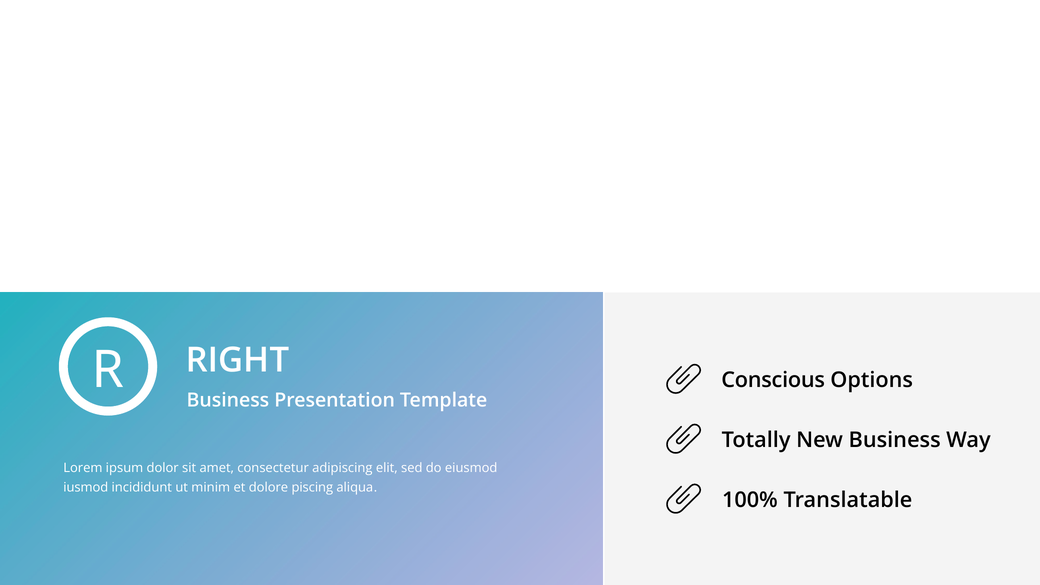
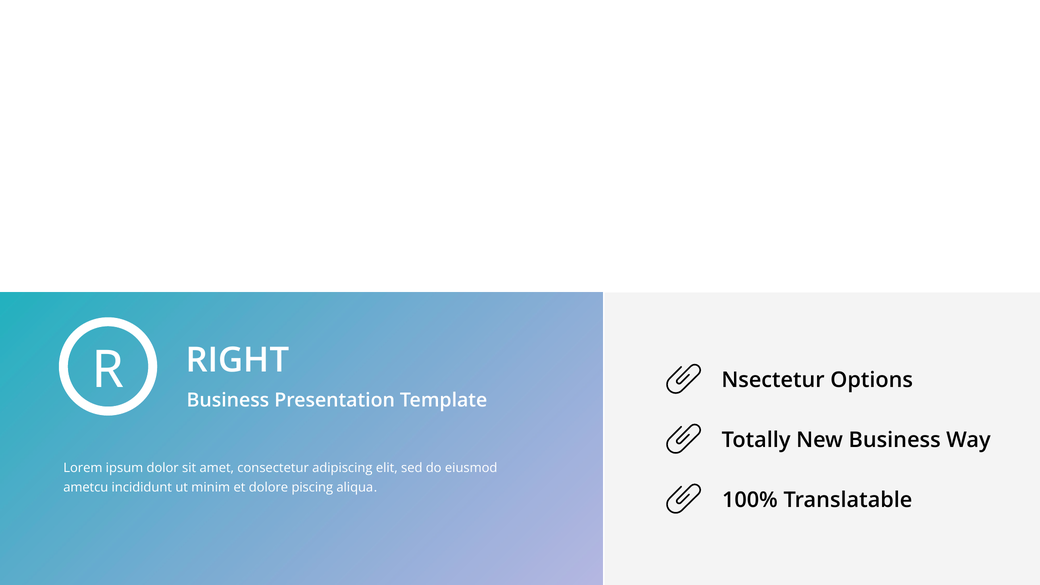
Conscious: Conscious -> Nsectetur (773, 380)
iusmod: iusmod -> ametcu (86, 487)
